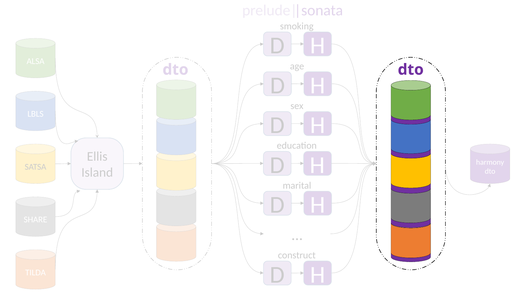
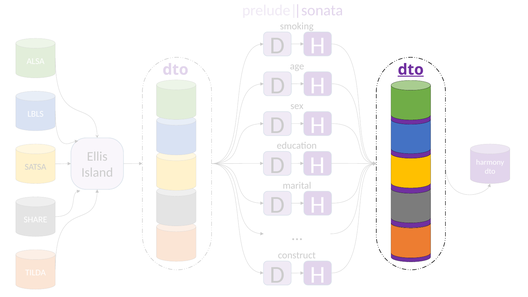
dto underline: none -> present (411, 70)
